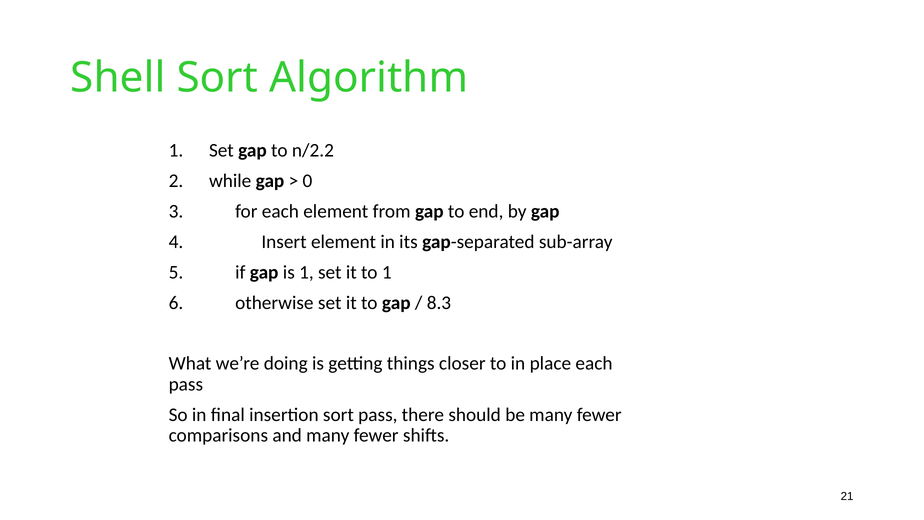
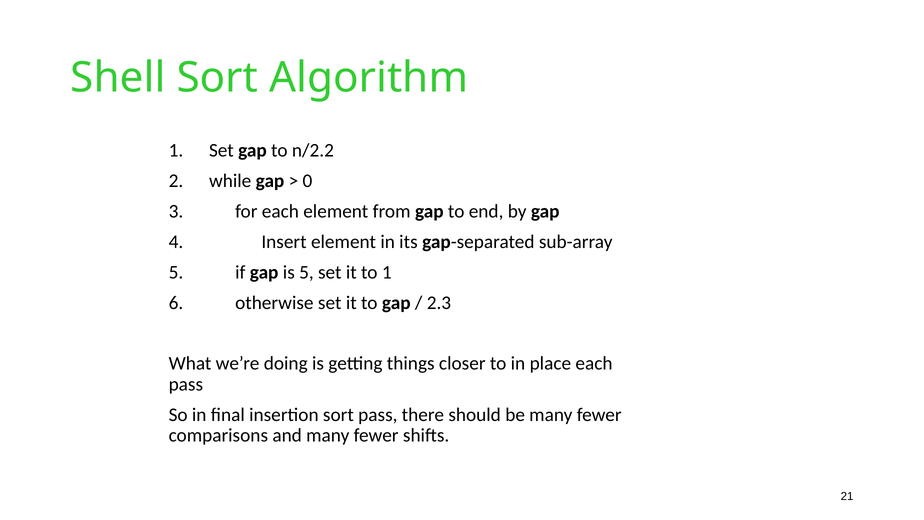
is 1: 1 -> 5 (306, 272)
8.3: 8.3 -> 2.3 (439, 303)
